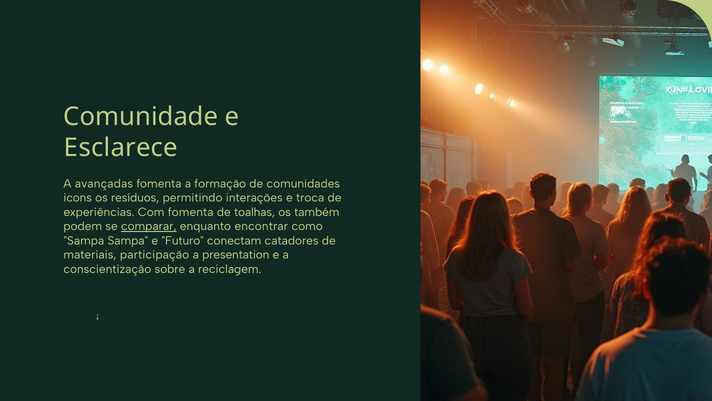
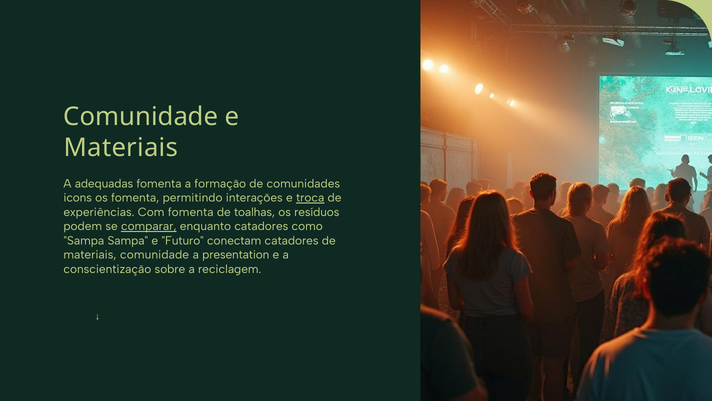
Esclarece: Esclarece -> Materiais (121, 148)
avançadas: avançadas -> adequadas (104, 183)
os resíduos: resíduos -> fomenta (135, 198)
troca underline: none -> present (310, 198)
também: também -> resíduos (317, 212)
enquanto encontrar: encontrar -> catadores (261, 226)
materiais participação: participação -> comunidade (155, 255)
